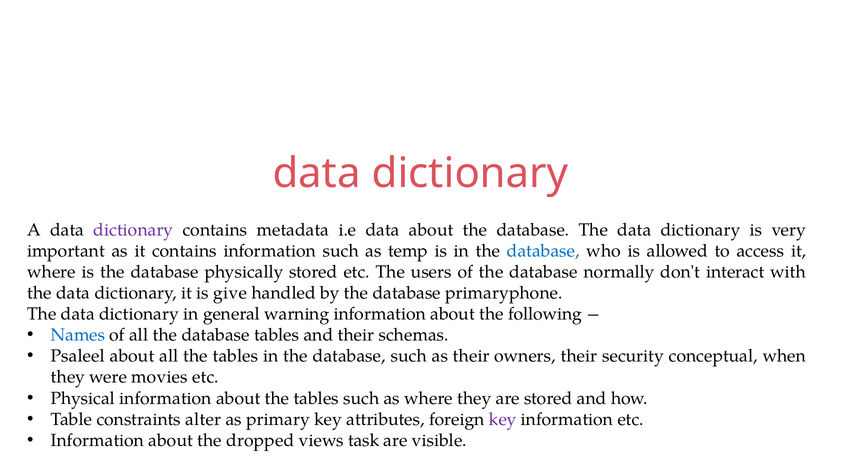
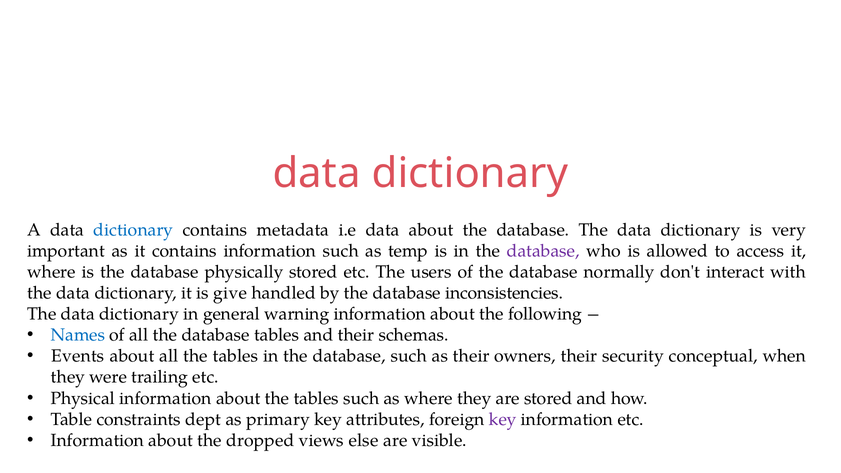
dictionary colour: purple -> blue (133, 230)
database colour: blue -> purple (543, 251)
primaryphone: primaryphone -> inconsistencies (504, 293)
Psaleel: Psaleel -> Events (78, 356)
movies: movies -> trailing (160, 377)
alter: alter -> dept (203, 419)
task: task -> else (364, 440)
